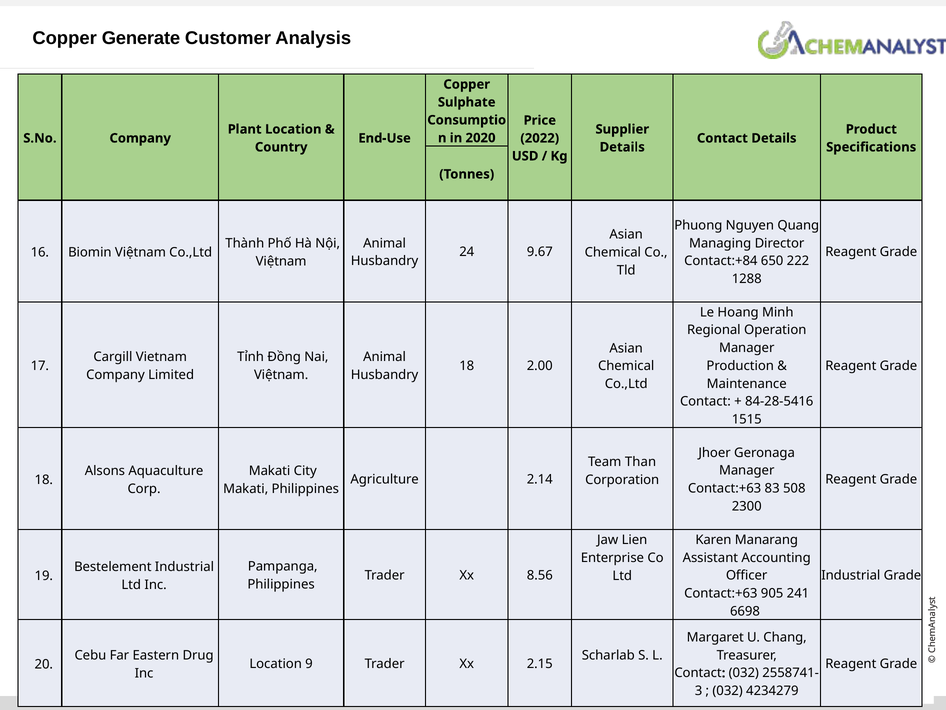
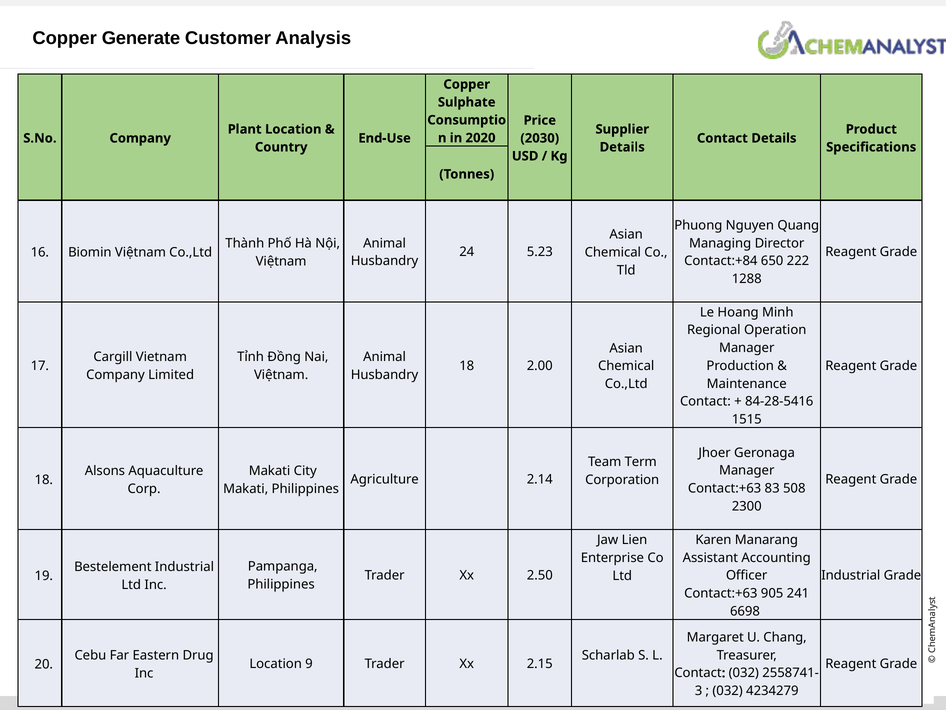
2022: 2022 -> 2030 (540, 138)
9.67: 9.67 -> 5.23 (540, 252)
Than: Than -> Term (641, 462)
8.56: 8.56 -> 2.50 (540, 575)
